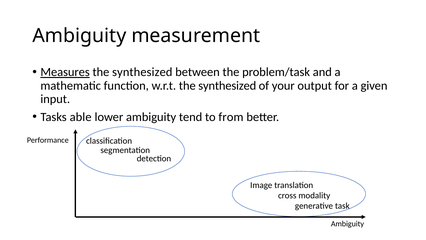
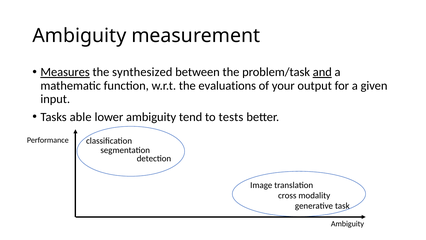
and underline: none -> present (322, 72)
w.r.t the synthesized: synthesized -> evaluations (227, 85)
from: from -> tests (231, 117)
